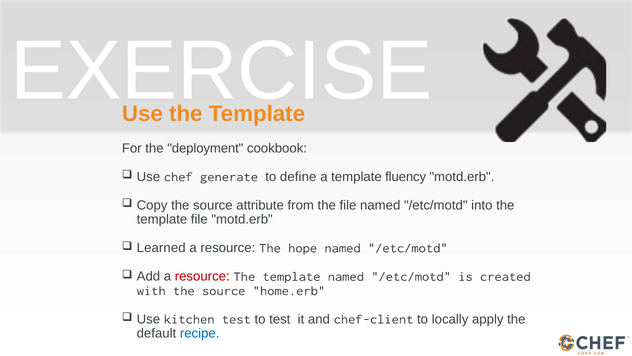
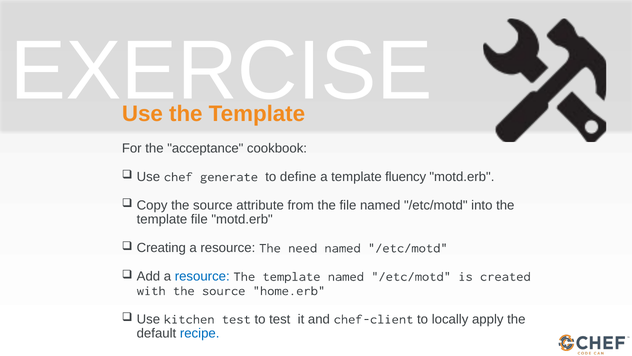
deployment: deployment -> acceptance (205, 148)
Learned: Learned -> Creating (161, 248)
hope: hope -> need (303, 248)
resource colour: red -> blue (202, 276)
